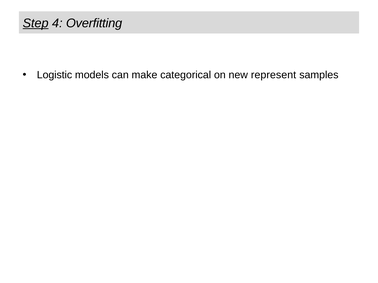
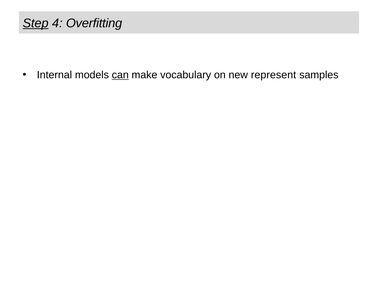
Logistic: Logistic -> Internal (54, 75)
can underline: none -> present (120, 75)
categorical: categorical -> vocabulary (186, 75)
